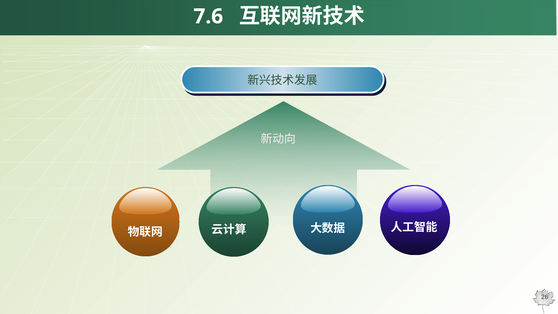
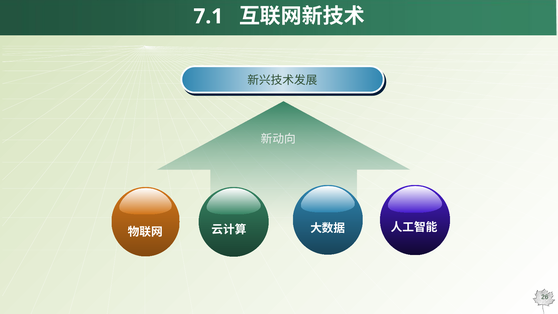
7.6: 7.6 -> 7.1 (208, 16)
